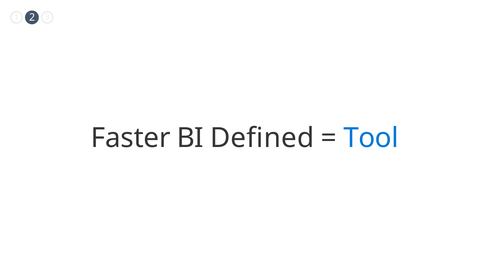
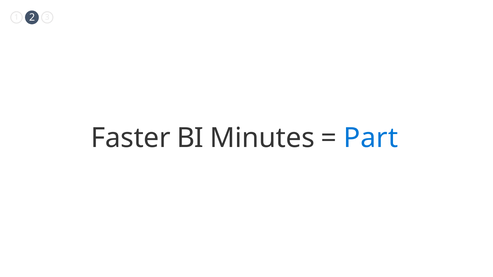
Defined: Defined -> Minutes (262, 138)
Tool: Tool -> Part (371, 138)
